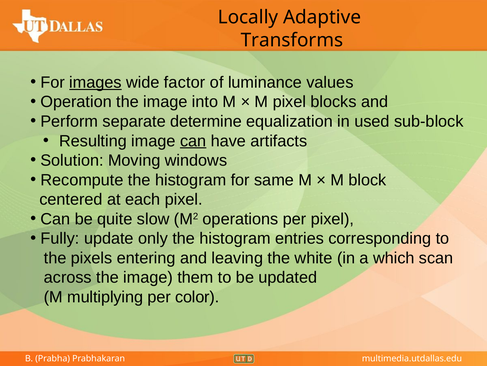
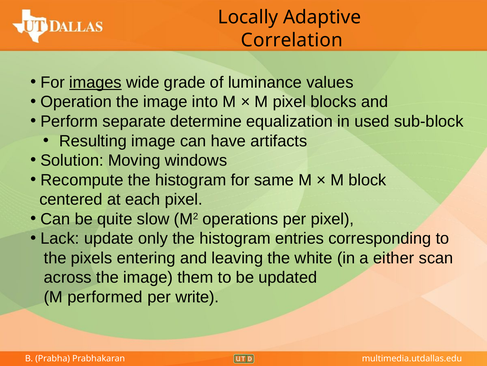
Transforms: Transforms -> Correlation (292, 40)
factor: factor -> grade (185, 82)
can underline: present -> none (193, 141)
Fully: Fully -> Lack (60, 238)
which: which -> either (394, 258)
multiplying: multiplying -> performed (105, 297)
color: color -> write (197, 297)
